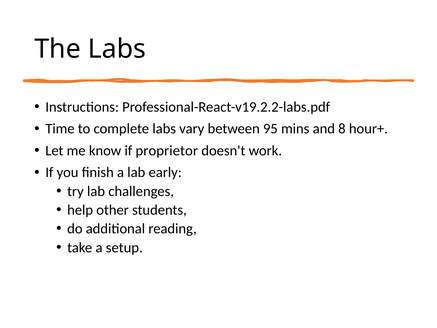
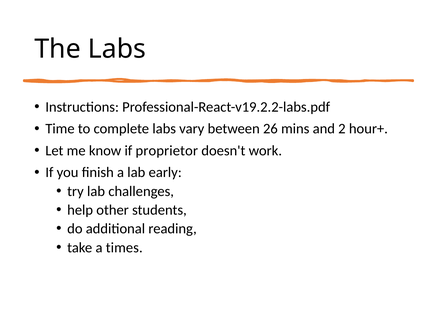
95: 95 -> 26 (270, 129)
8: 8 -> 2 (342, 129)
setup: setup -> times (124, 247)
